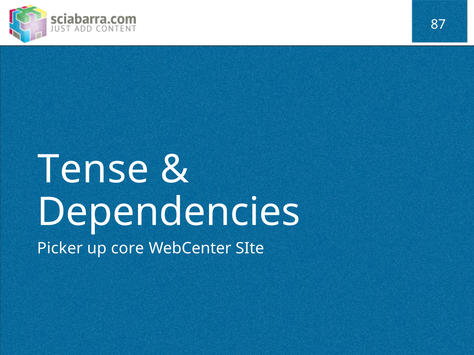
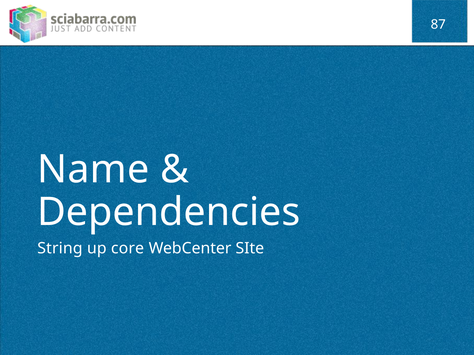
Tense: Tense -> Name (93, 170)
Picker: Picker -> String (60, 249)
